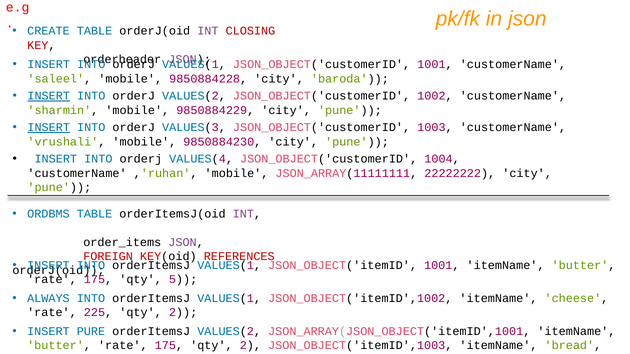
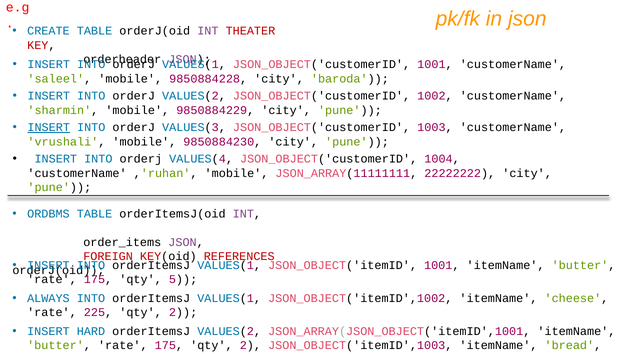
CLOSING: CLOSING -> THEATER (250, 31)
INSERT underline: present -> none (49, 96)
PURE: PURE -> HARD (91, 332)
